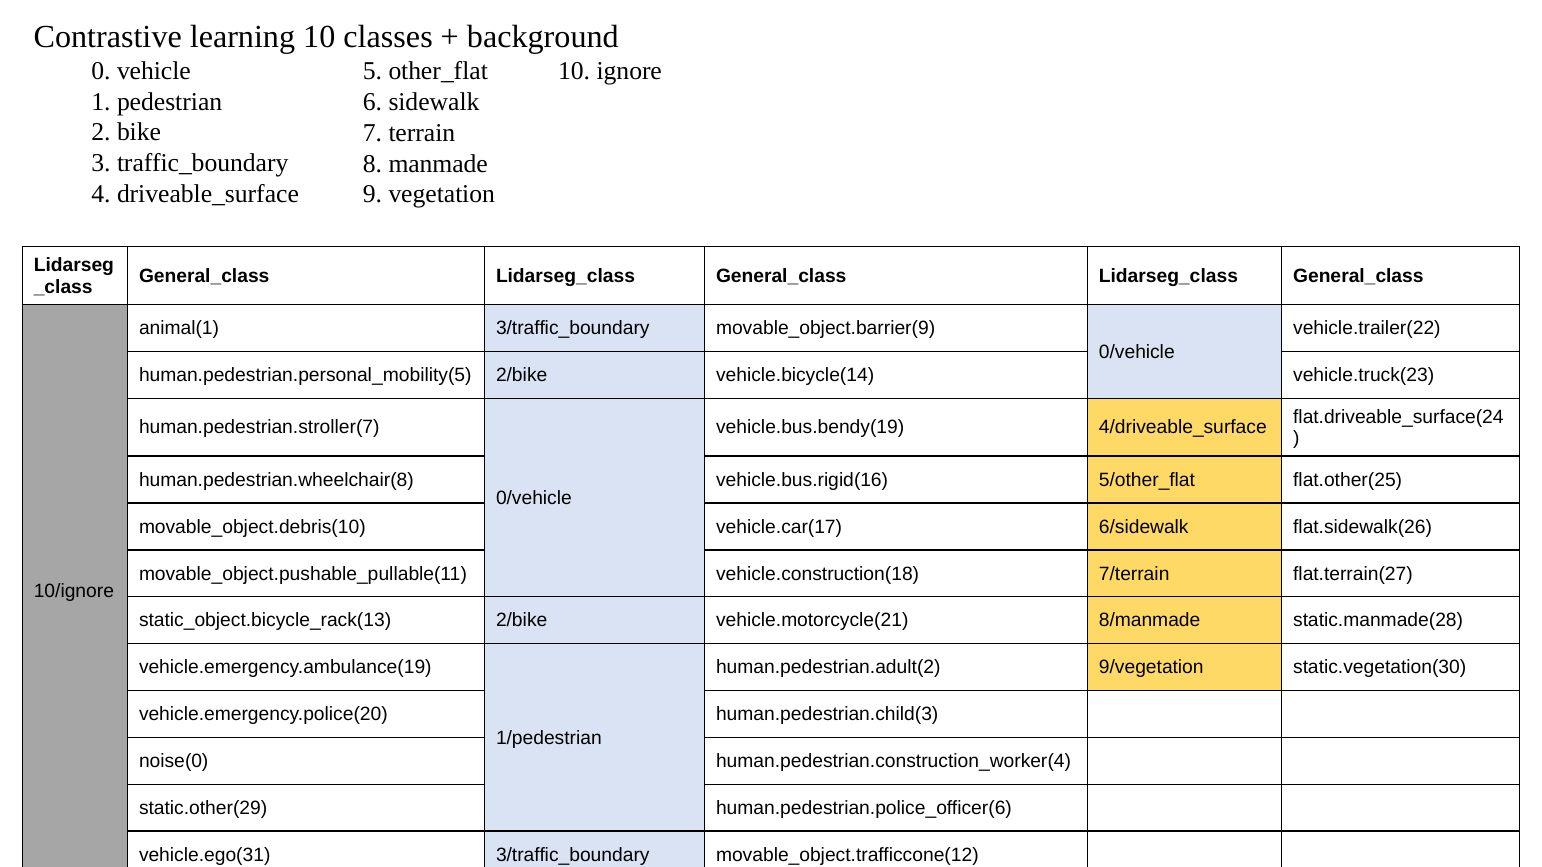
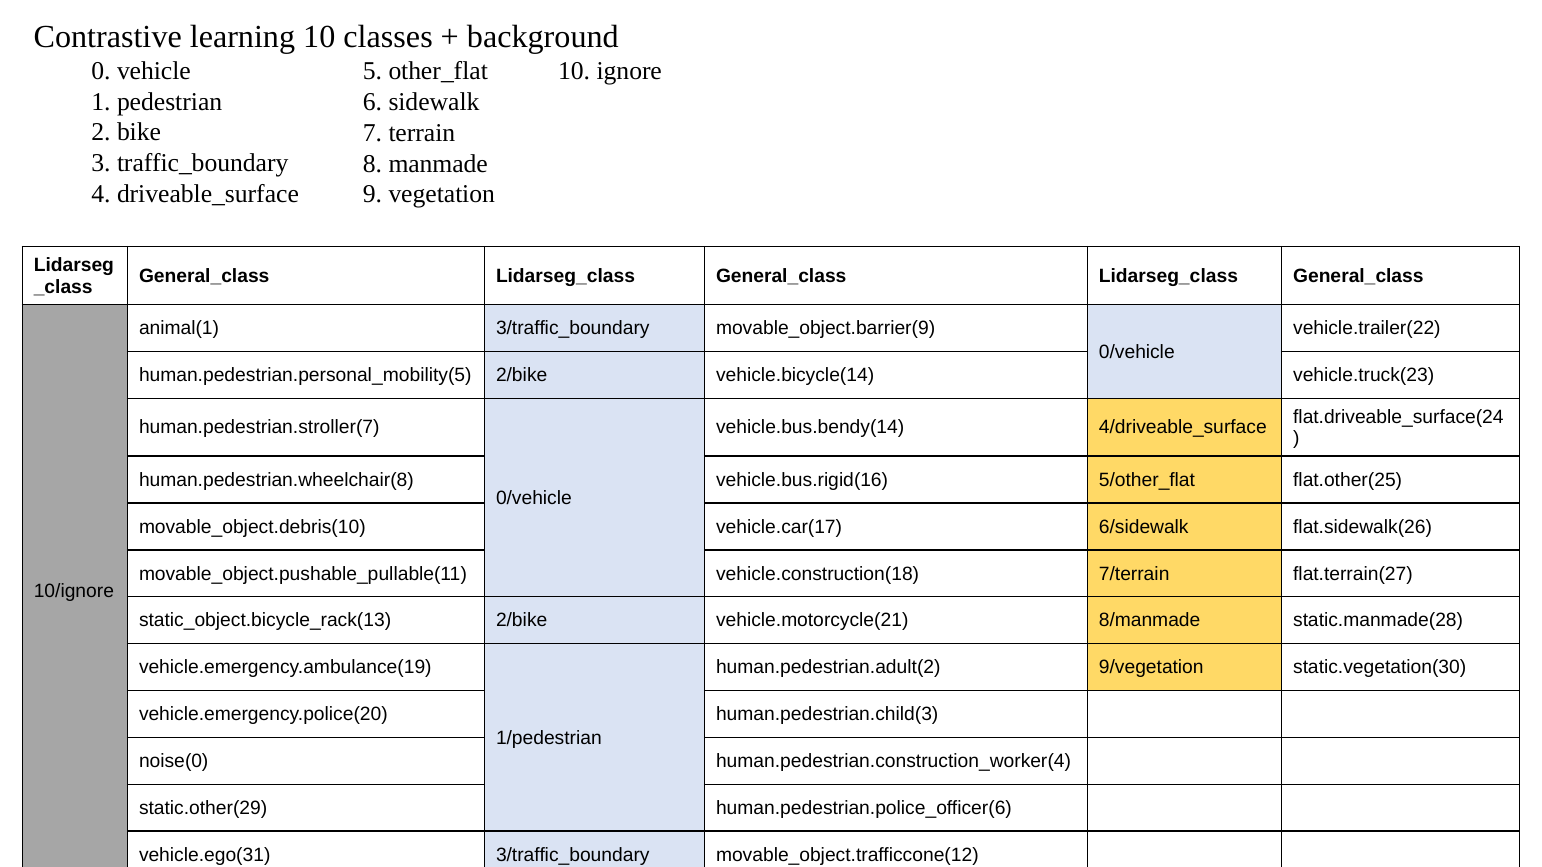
vehicle.bus.bendy(19: vehicle.bus.bendy(19 -> vehicle.bus.bendy(14 (810, 428)
